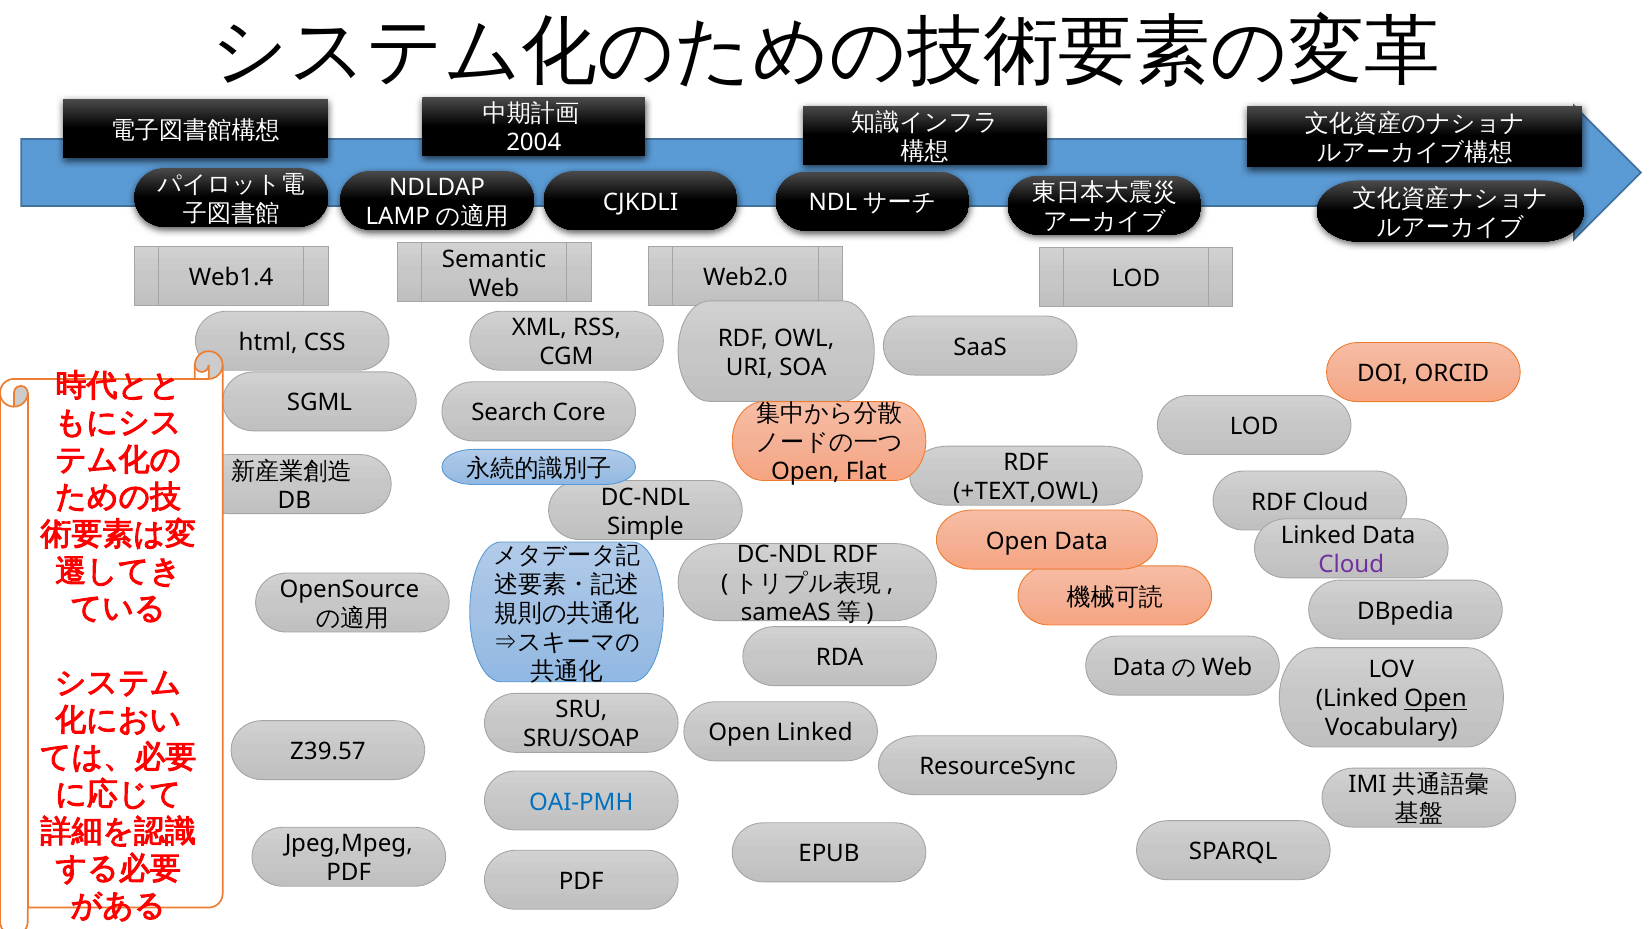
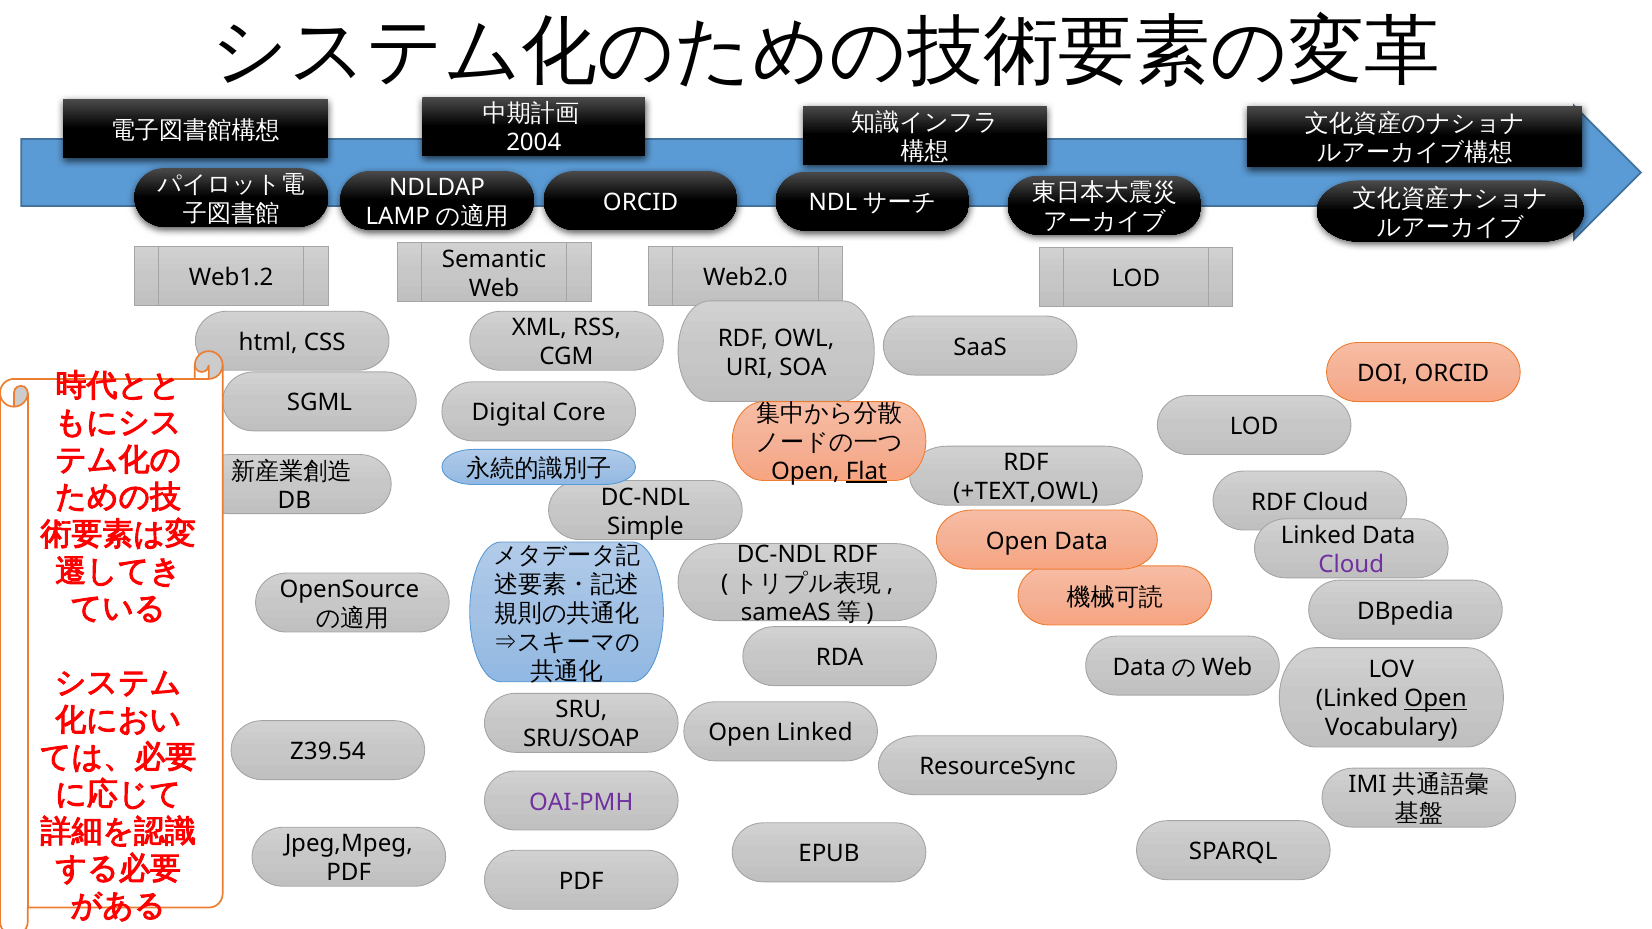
CJKDLI: CJKDLI -> ORCID (641, 202)
Web1.4: Web1.4 -> Web1.2 (231, 278)
Search: Search -> Digital (509, 413)
Flat underline: none -> present (866, 472)
Z39.57: Z39.57 -> Z39.54 (328, 752)
OAI-PMH colour: blue -> purple (581, 802)
